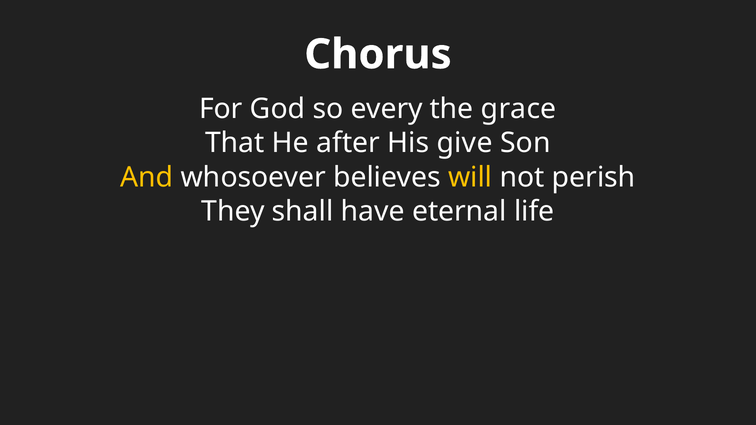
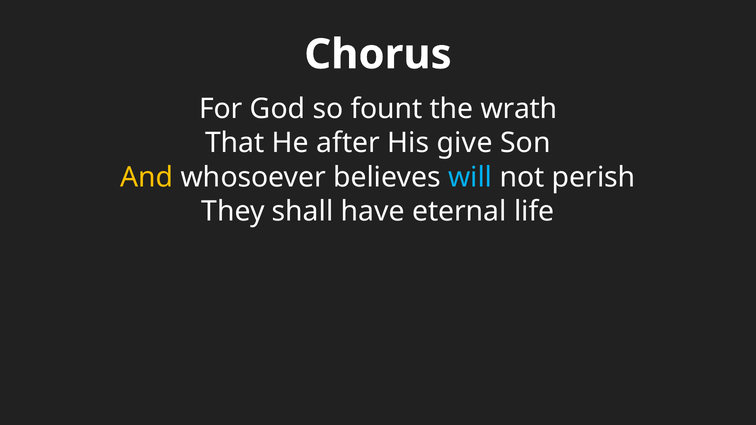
every: every -> fount (387, 109)
grace: grace -> wrath (519, 109)
will colour: yellow -> light blue (470, 177)
